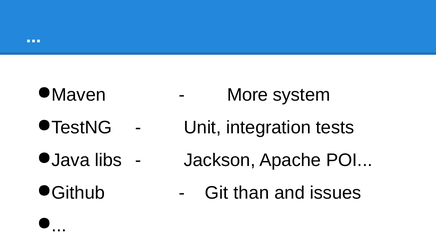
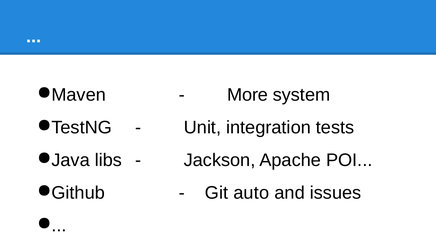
than: than -> auto (251, 193)
